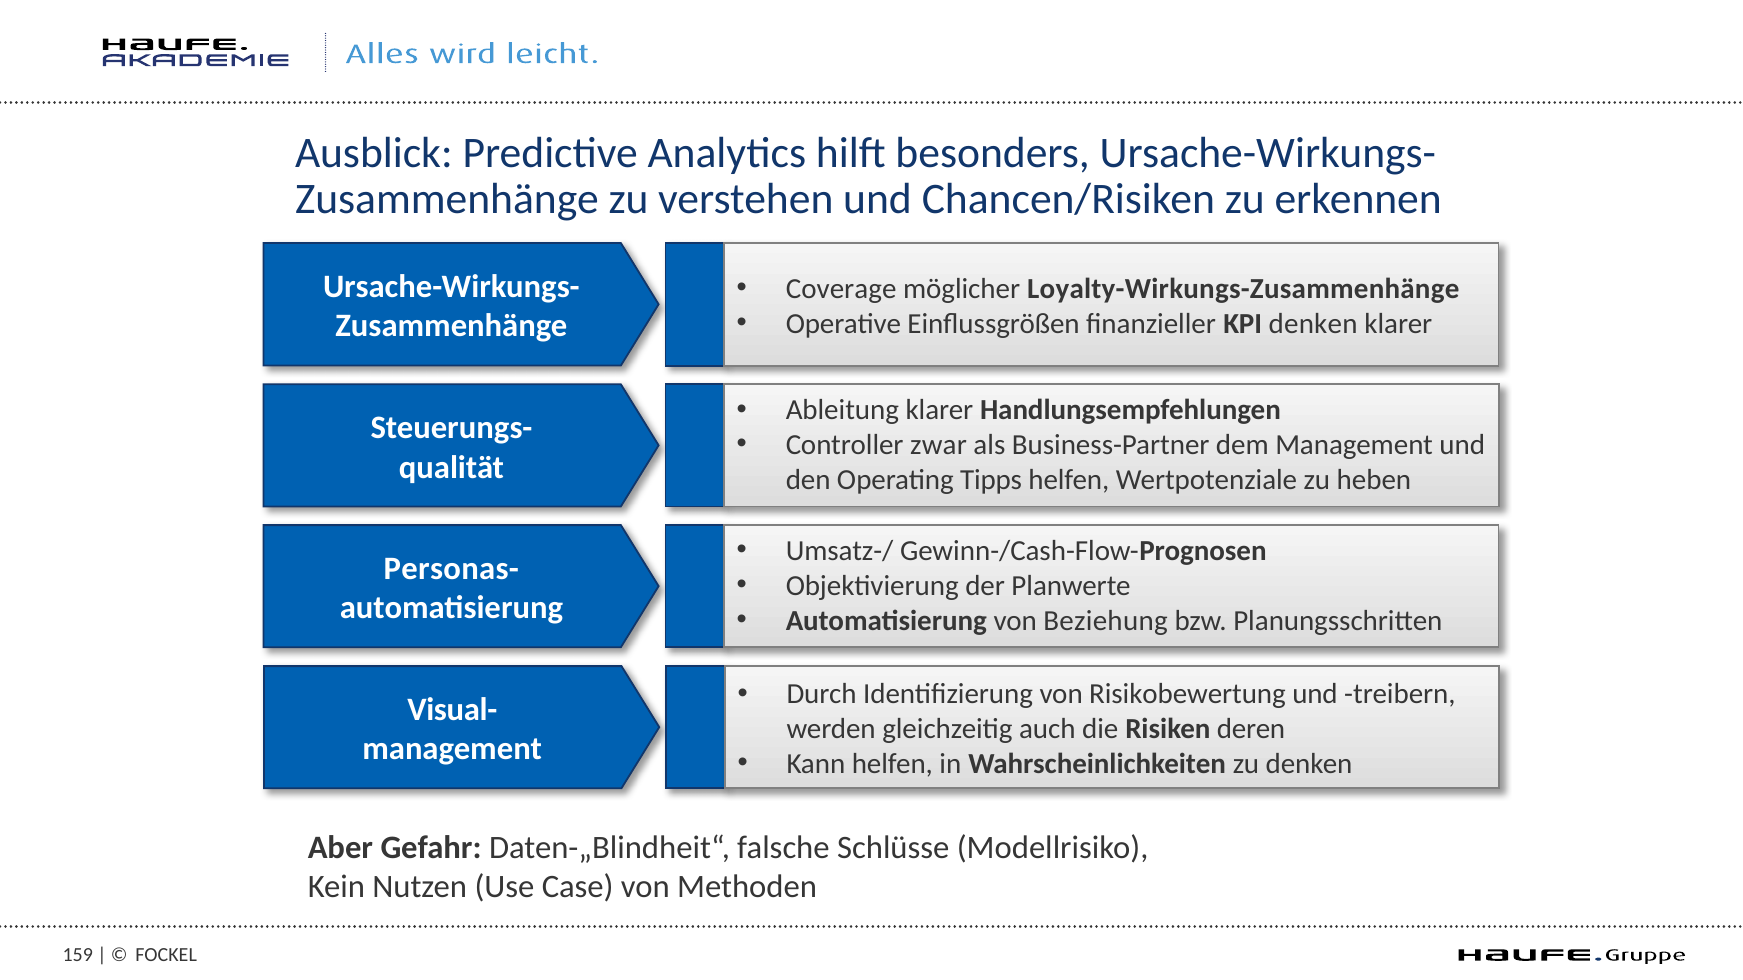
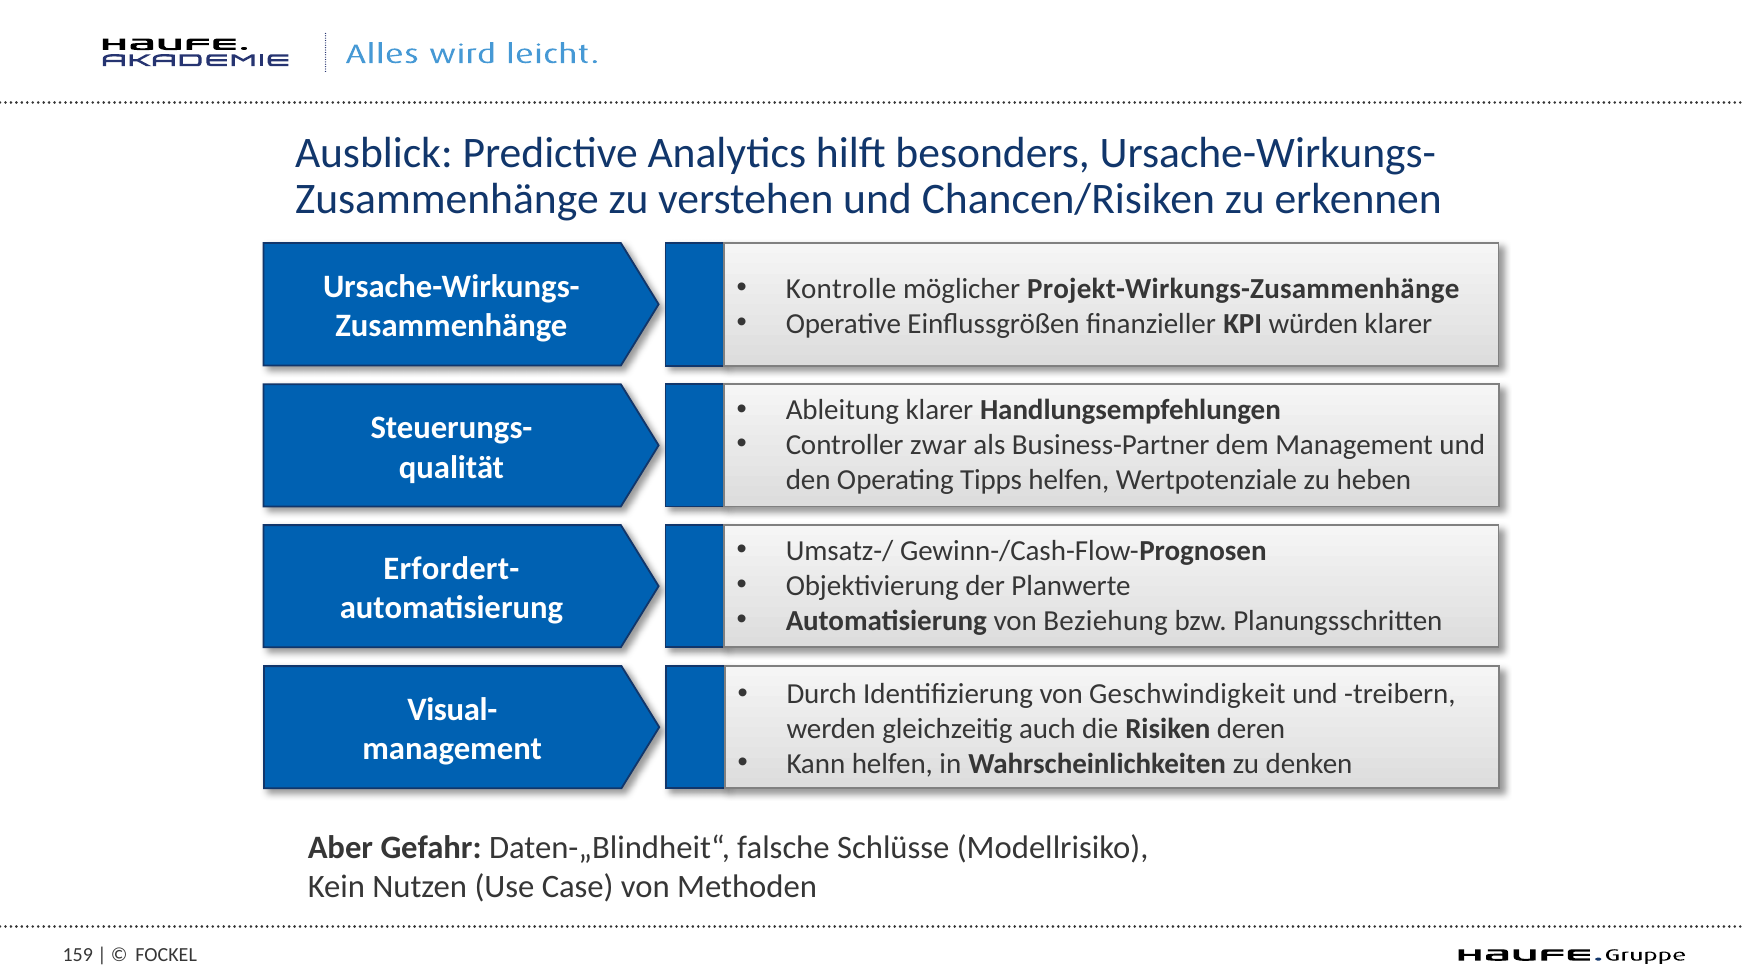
Coverage: Coverage -> Kontrolle (841, 289)
Loyalty-Wirkungs-Zusammenhänge: Loyalty-Wirkungs-Zusammenhänge -> Projekt-Wirkungs-Zusammenhänge (1243, 289)
KPI denken: denken -> würden (1313, 324)
Personas-: Personas- -> Erfordert- (451, 569)
Risikobewertung: Risikobewertung -> Geschwindigkeit (1187, 695)
